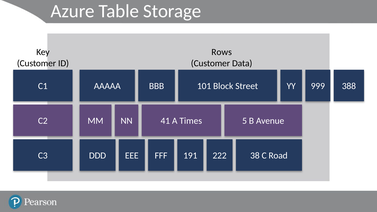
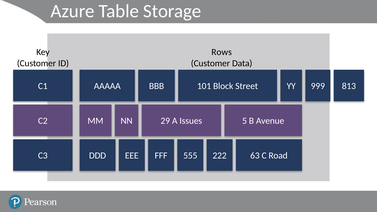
388: 388 -> 813 (349, 86)
41: 41 -> 29 (165, 121)
Times: Times -> Issues (191, 121)
191: 191 -> 555 (190, 156)
38: 38 -> 63 (255, 156)
